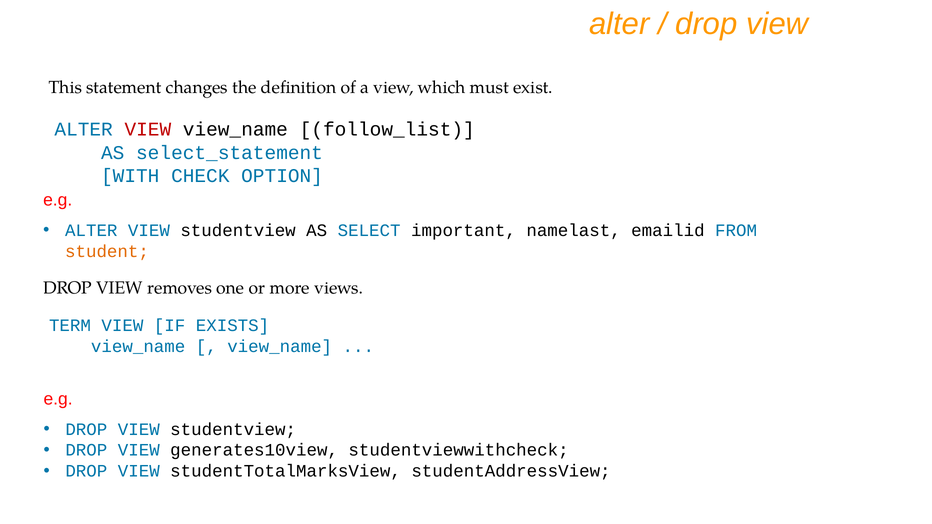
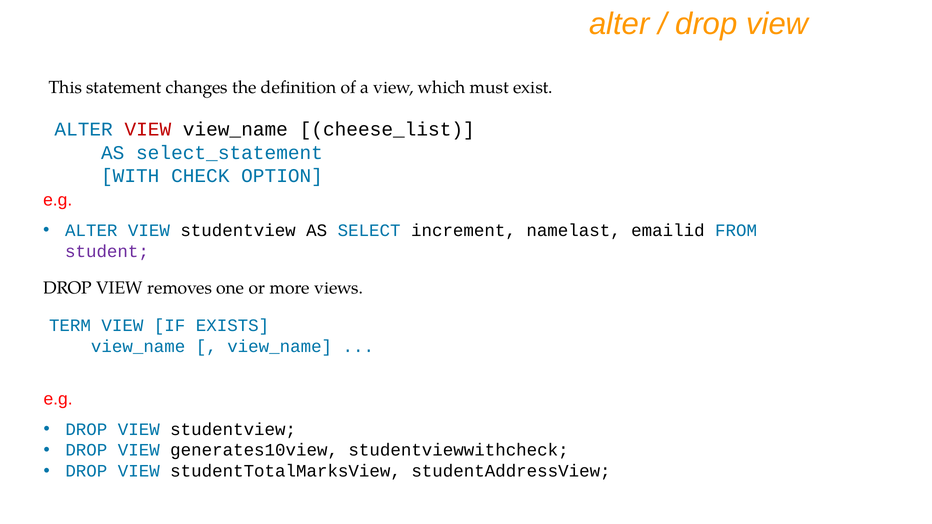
follow_list: follow_list -> cheese_list (387, 129)
important: important -> increment (463, 230)
student colour: orange -> purple (107, 251)
